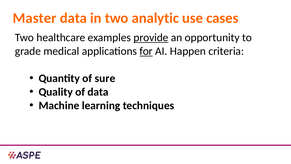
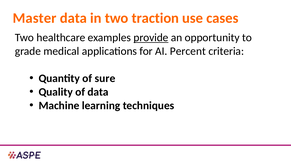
analytic: analytic -> traction (155, 18)
for underline: present -> none (146, 51)
Happen: Happen -> Percent (188, 51)
